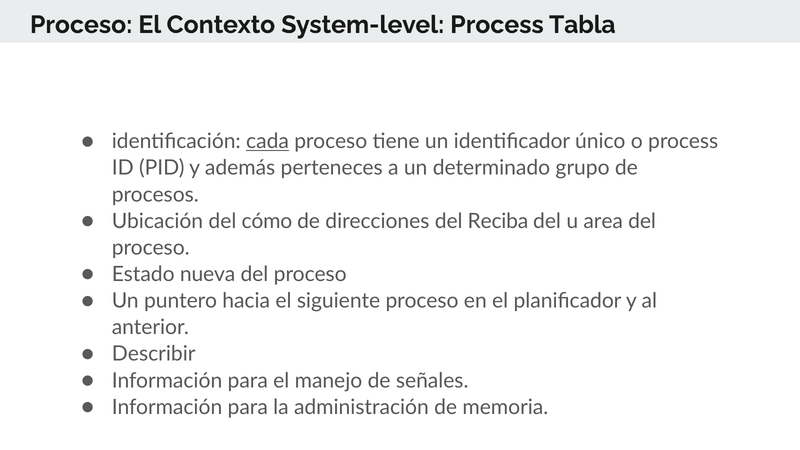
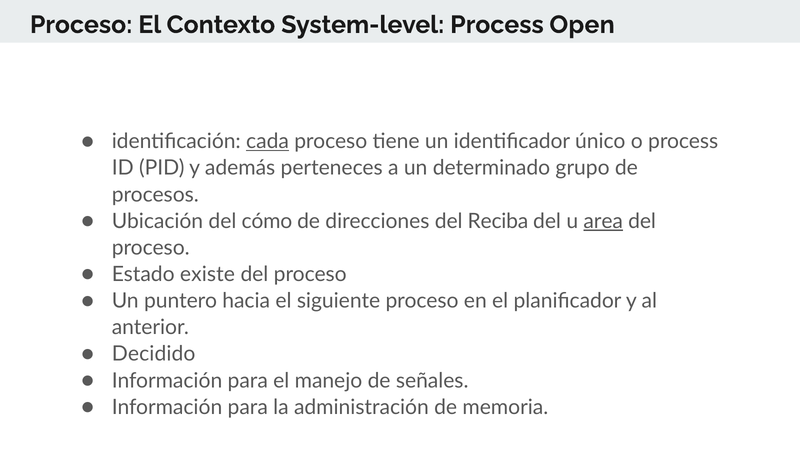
Tabla: Tabla -> Open (582, 25)
area underline: none -> present (603, 221)
nueva: nueva -> existe (207, 274)
Describir: Describir -> Decidido (154, 354)
